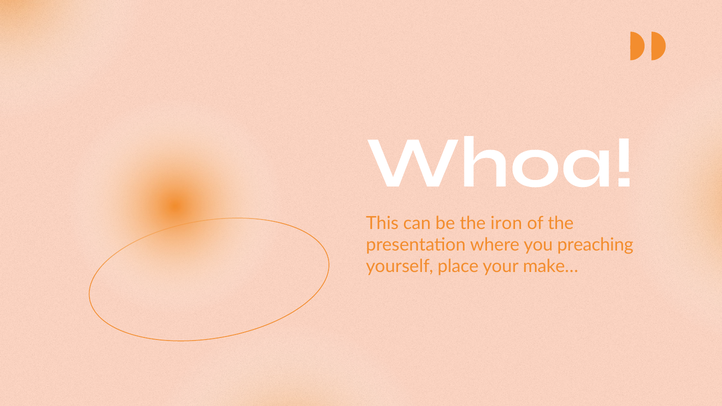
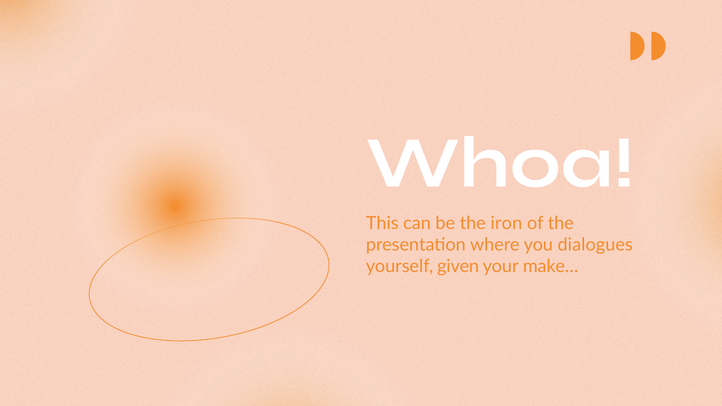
preaching: preaching -> dialogues (595, 245)
place: place -> given (458, 267)
